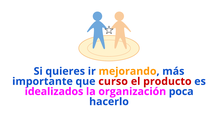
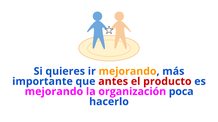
curso: curso -> antes (113, 82)
idealizados: idealizados -> mejorando (54, 92)
